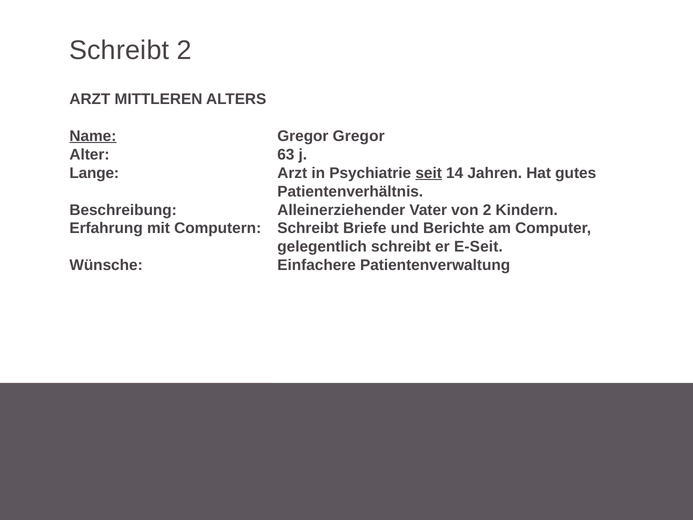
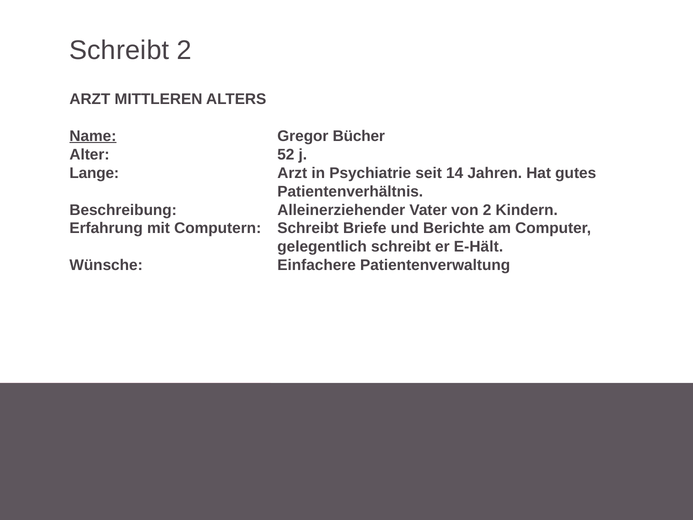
Gregor Gregor: Gregor -> Bücher (359, 136)
63: 63 -> 52 (286, 154)
seit underline: present -> none (429, 173)
E-Seit: E-Seit -> E-Hält (478, 247)
